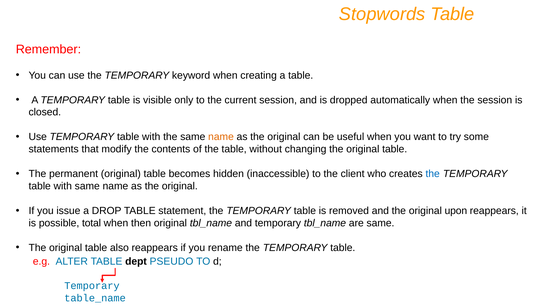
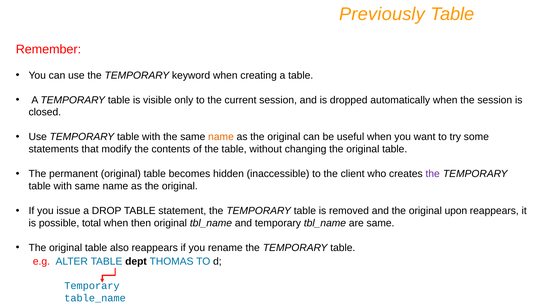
Stopwords: Stopwords -> Previously (382, 14)
the colour: blue -> purple (433, 174)
PSEUDO: PSEUDO -> THOMAS (172, 261)
